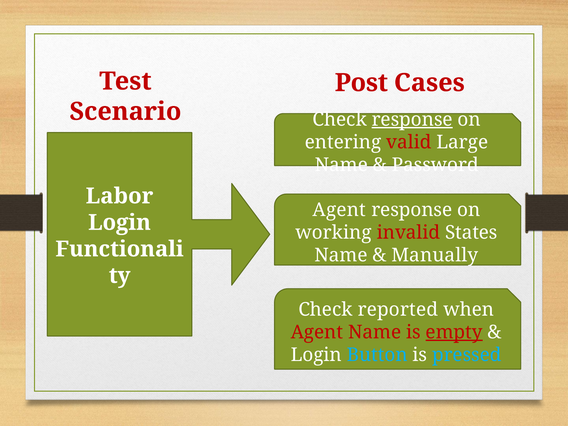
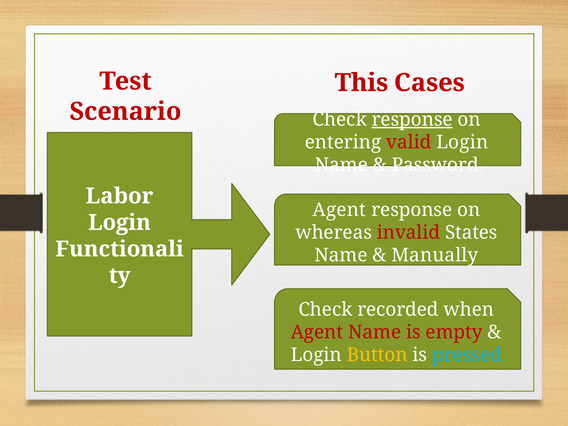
Post: Post -> This (361, 83)
valid Large: Large -> Login (462, 142)
working: working -> whereas (334, 233)
reported: reported -> recorded (398, 310)
empty underline: present -> none (454, 332)
Button colour: light blue -> yellow (377, 355)
